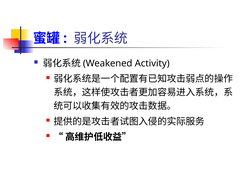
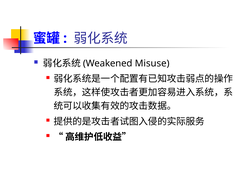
Activity: Activity -> Misuse (152, 63)
